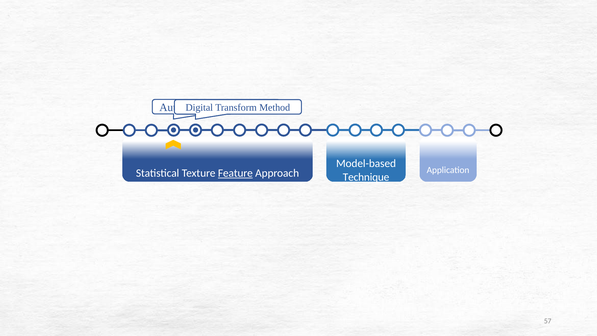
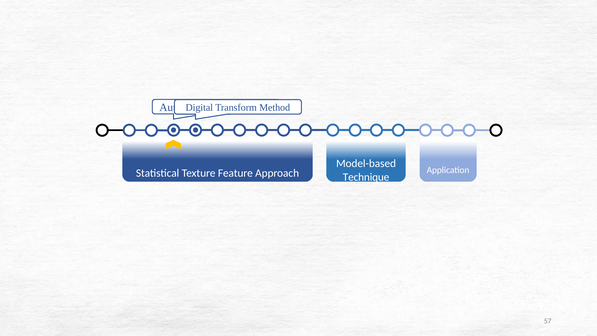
Feature underline: present -> none (235, 173)
